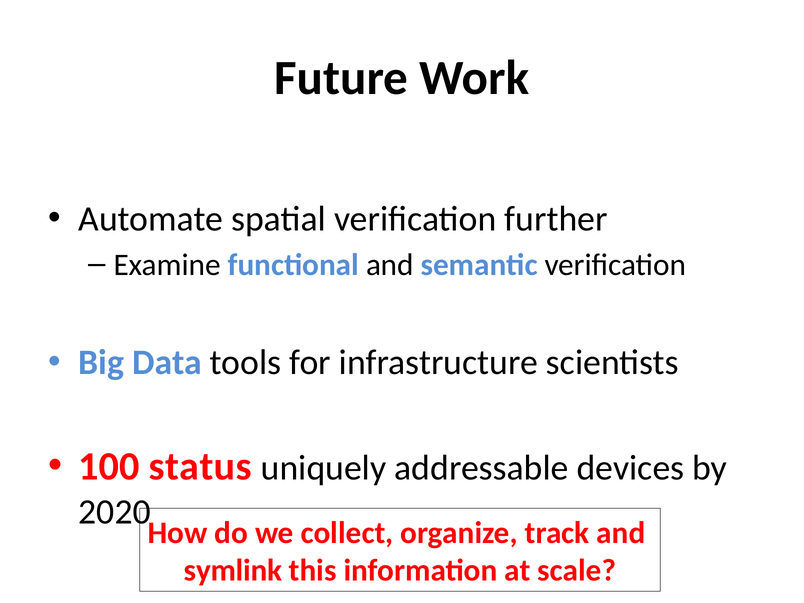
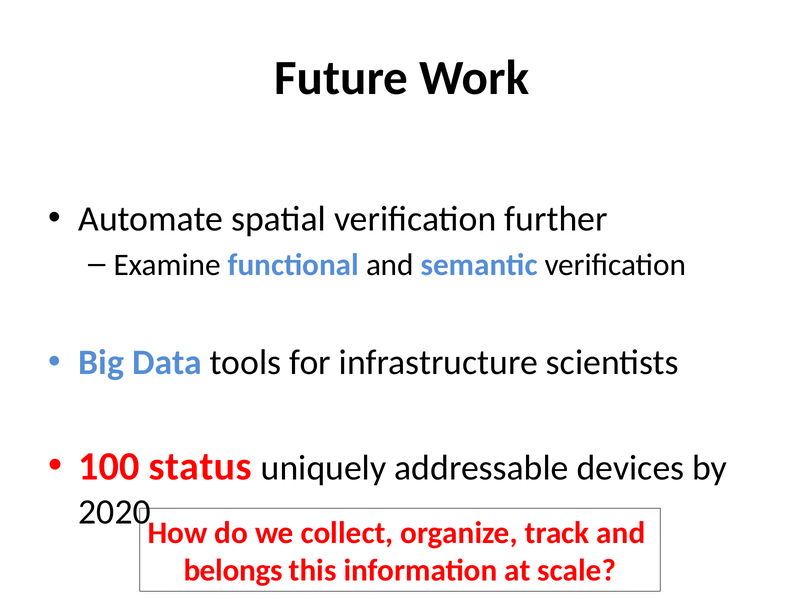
symlink: symlink -> belongs (233, 571)
